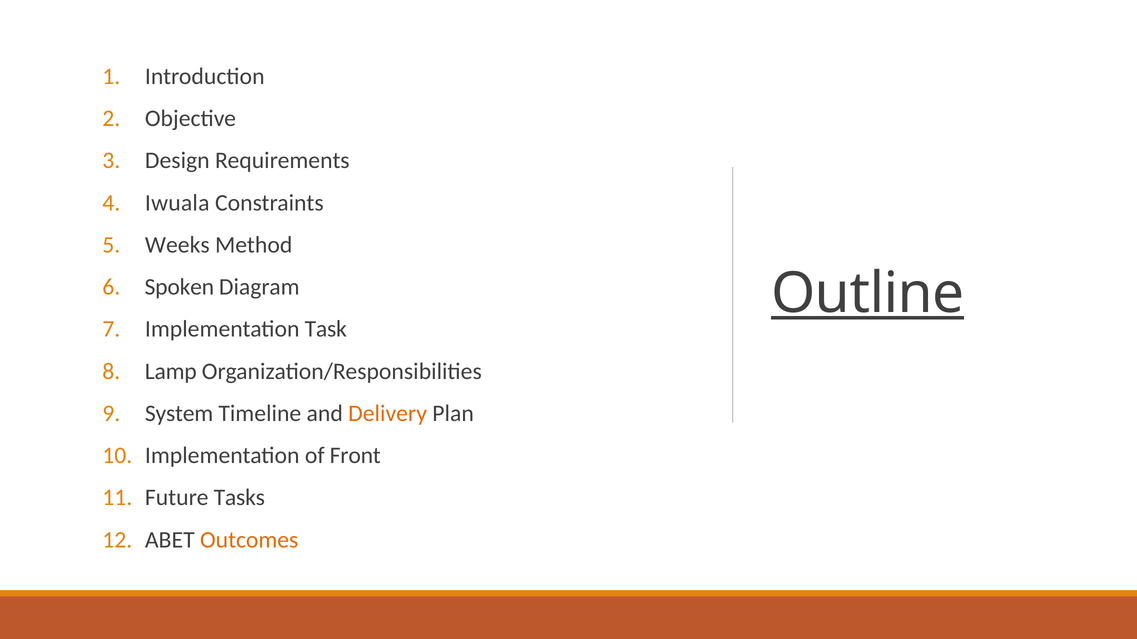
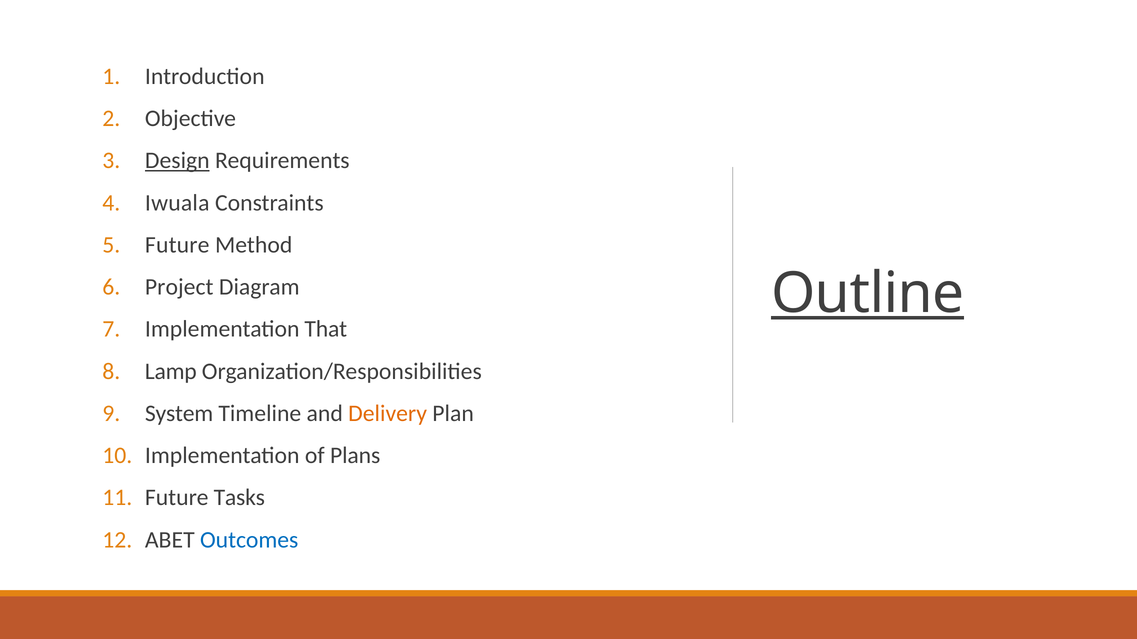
Design underline: none -> present (177, 161)
Weeks: Weeks -> Future (177, 245)
Spoken: Spoken -> Project (179, 287)
Task: Task -> That (326, 329)
Front: Front -> Plans (355, 456)
Outcomes colour: orange -> blue (249, 540)
